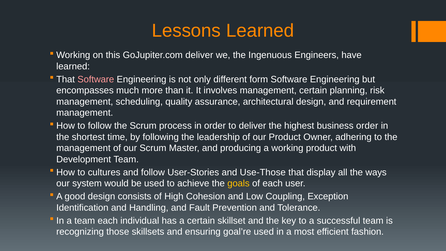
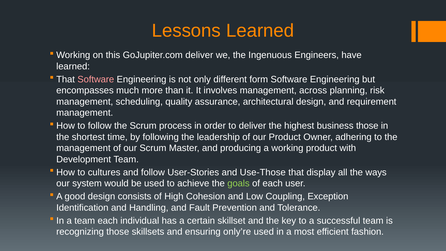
management certain: certain -> across (313, 91)
business order: order -> those (367, 126)
goals colour: yellow -> light green (238, 183)
goal’re: goal’re -> only’re (237, 232)
